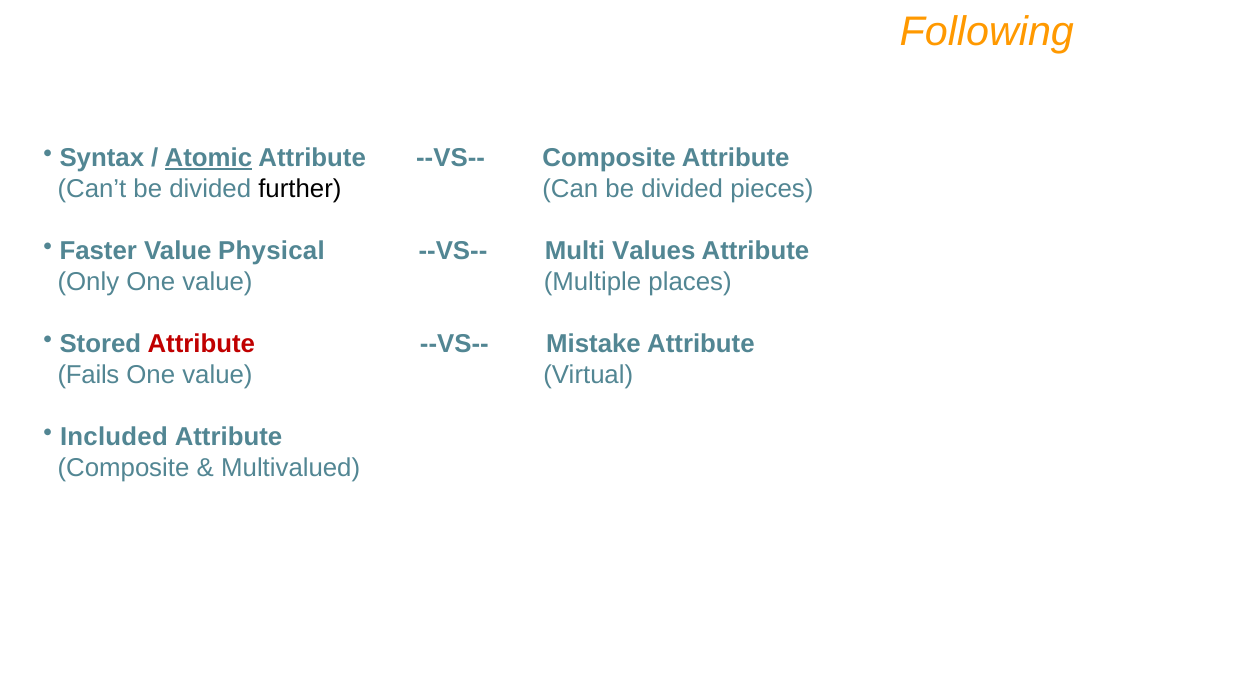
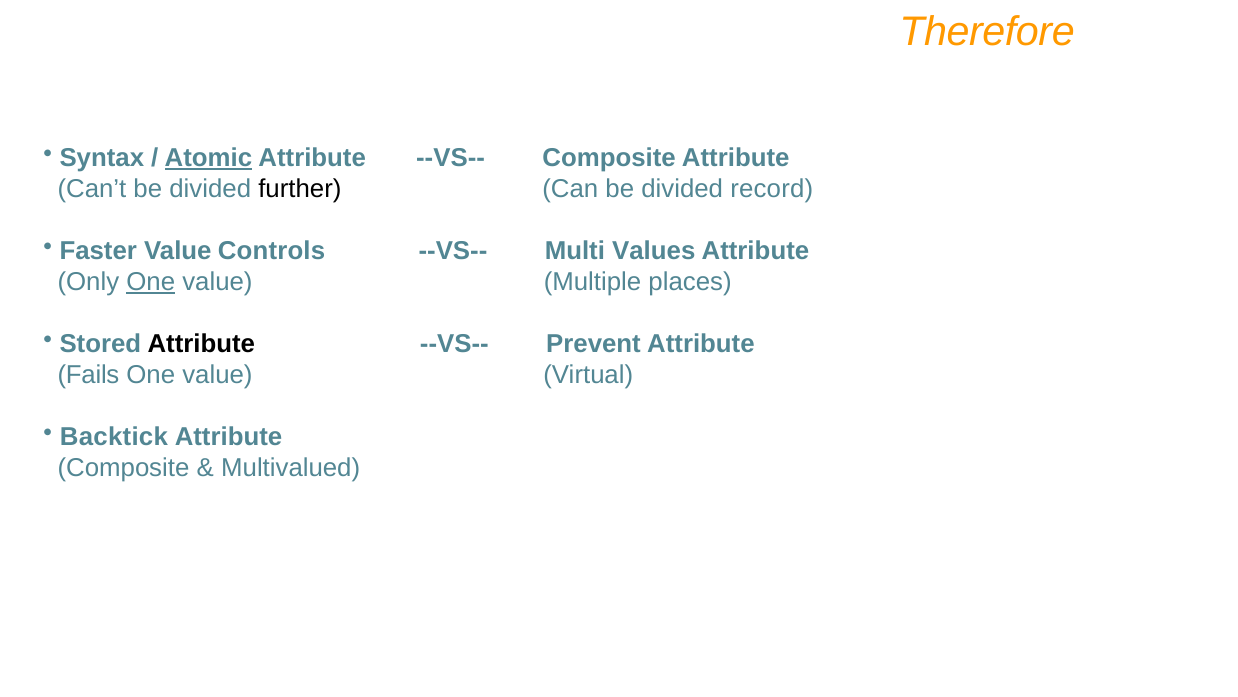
Following: Following -> Therefore (987, 32)
pieces: pieces -> record (772, 189)
Physical: Physical -> Controls (271, 251)
One underline: none -> present (151, 282)
Attribute colour: red -> black (201, 343)
Mistake: Mistake -> Prevent (593, 343)
Included: Included -> Backtick (114, 436)
